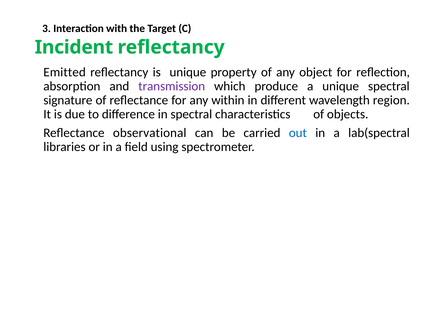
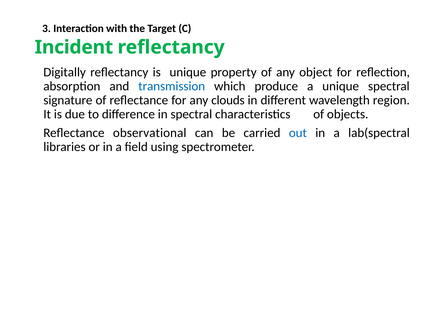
Emitted: Emitted -> Digitally (65, 72)
transmission colour: purple -> blue (172, 86)
within: within -> clouds (228, 100)
